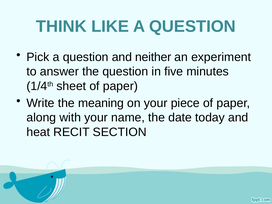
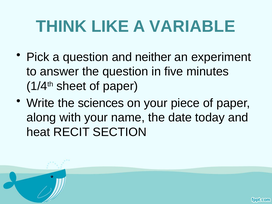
LIKE A QUESTION: QUESTION -> VARIABLE (192, 26)
meaning: meaning -> sciences (101, 103)
